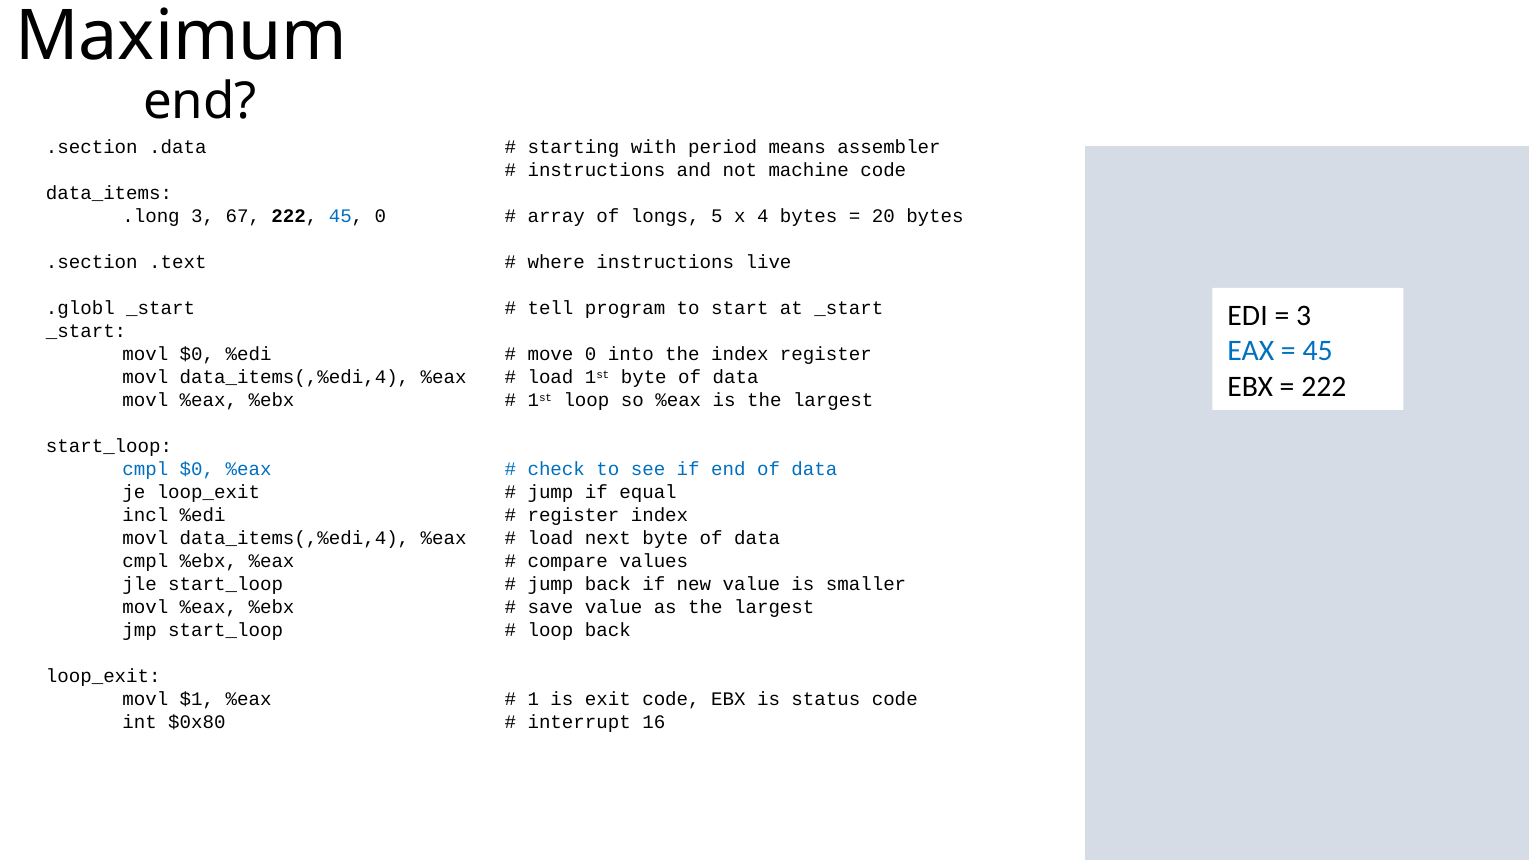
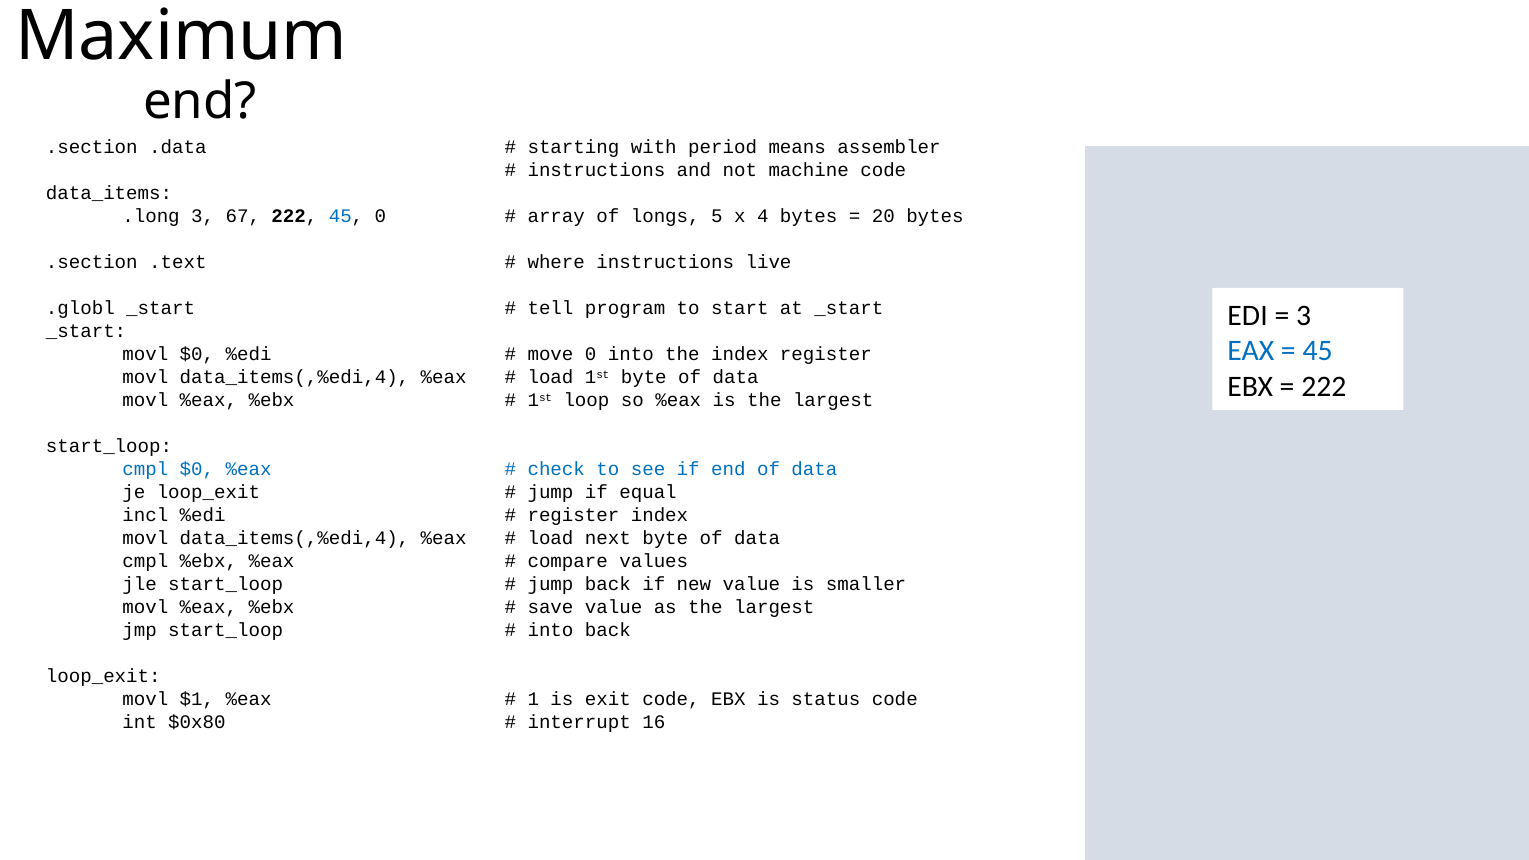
loop: loop -> into (550, 630)
